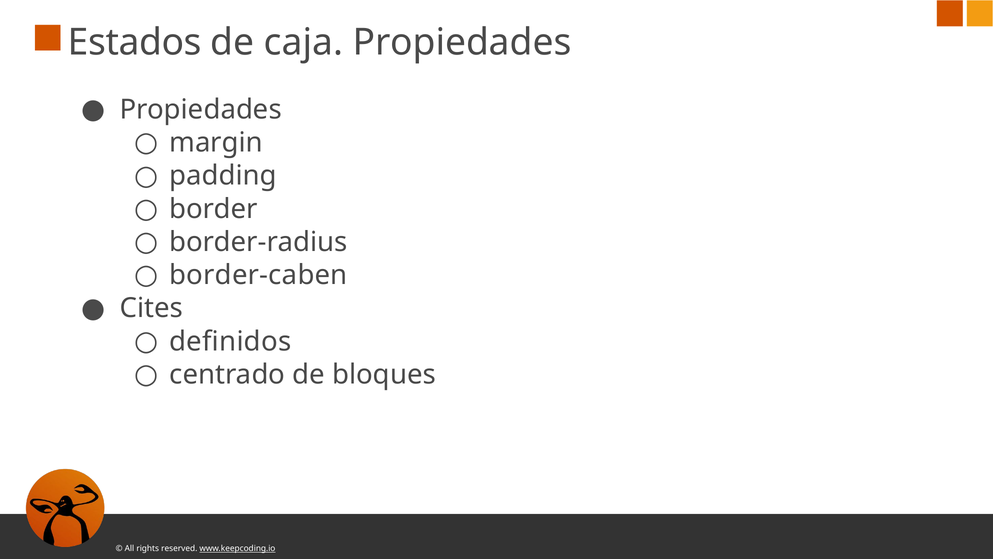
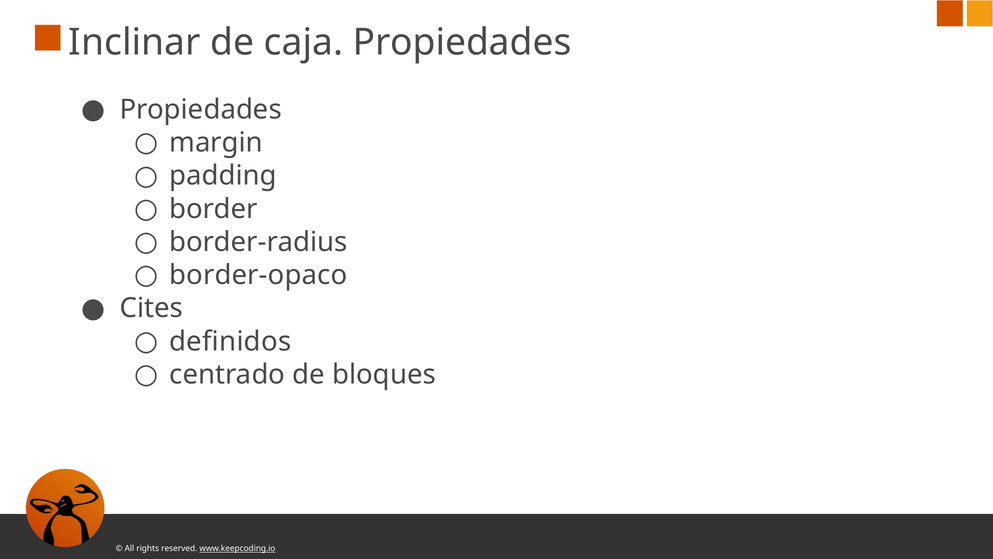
Estados: Estados -> Inclinar (135, 42)
border-caben: border-caben -> border-opaco (258, 275)
